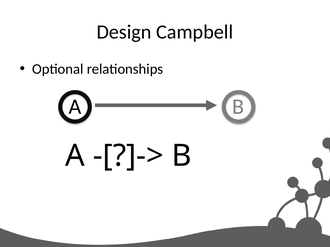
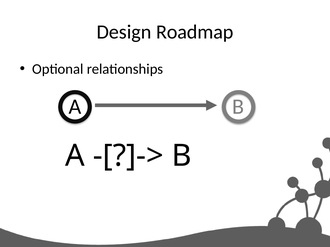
Campbell: Campbell -> Roadmap (195, 32)
